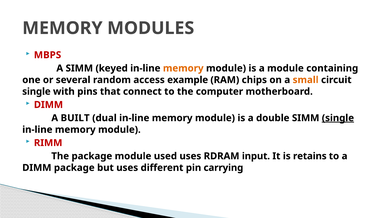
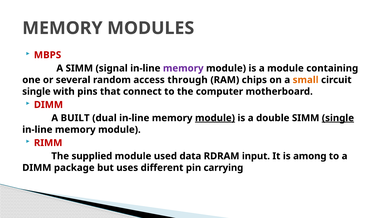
keyed: keyed -> signal (112, 68)
memory colour: orange -> purple (183, 68)
example: example -> through (188, 80)
module underline: none -> present (215, 118)
The package: package -> supplied (92, 156)
used uses: uses -> data (190, 156)
retains: retains -> among (310, 156)
